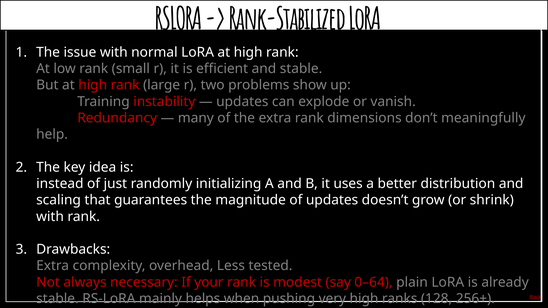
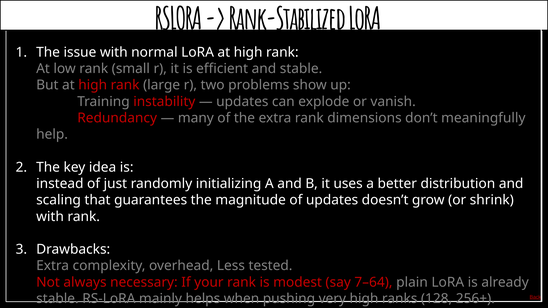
0–64: 0–64 -> 7–64 (373, 282)
